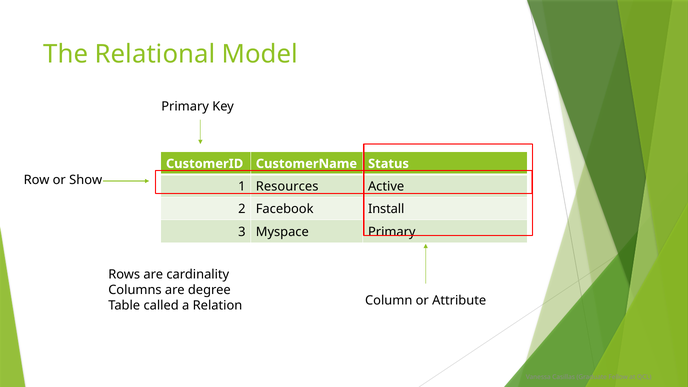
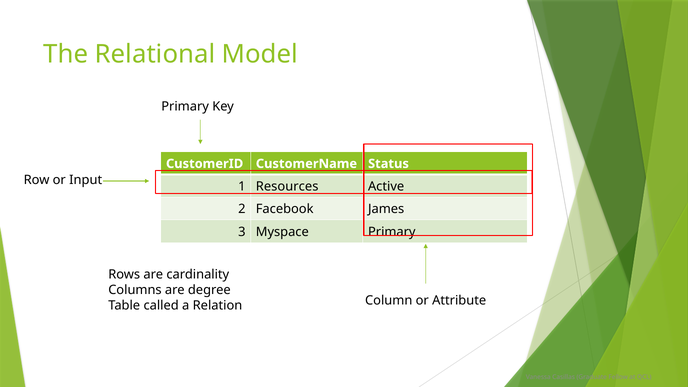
Show: Show -> Input (86, 180)
Install: Install -> James (386, 209)
